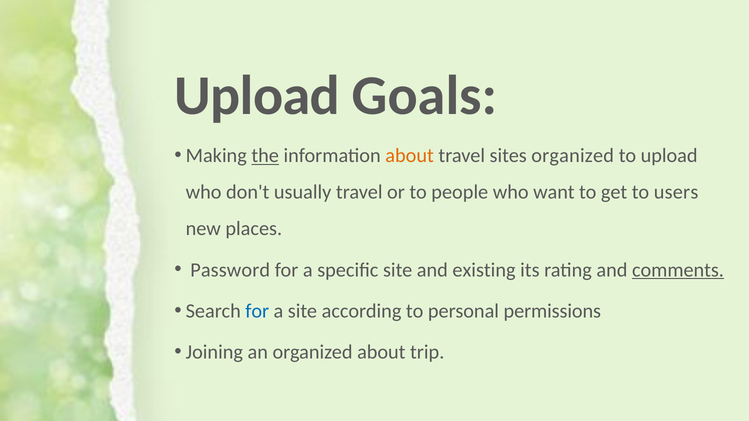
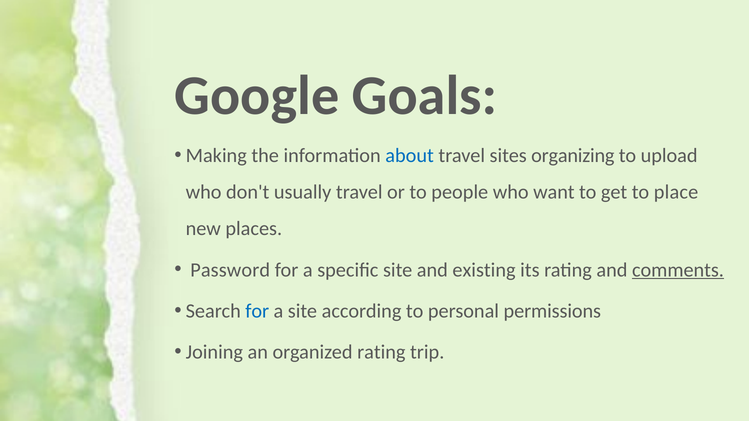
Upload: Upload -> Google (257, 96)
the underline: present -> none (265, 156)
about colour: orange -> blue (410, 156)
sites organized: organized -> organizing (573, 156)
users: users -> place (676, 192)
organized about: about -> rating (381, 352)
